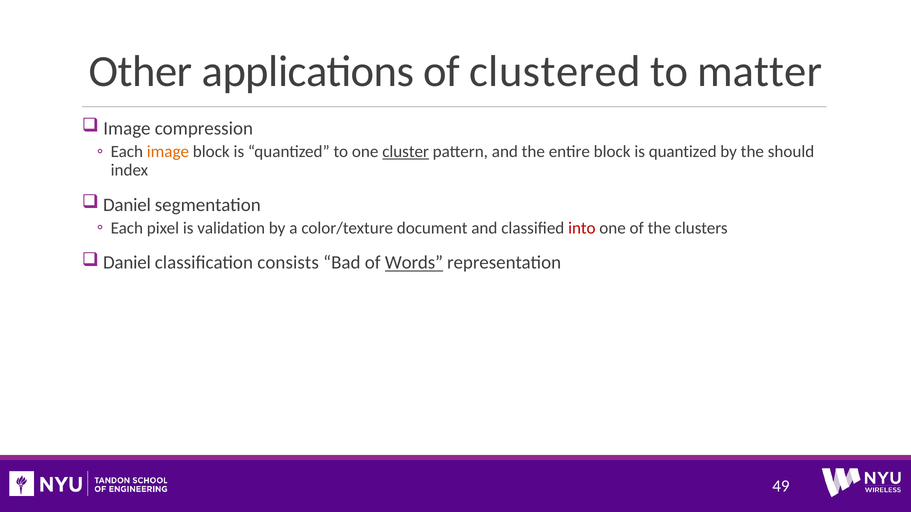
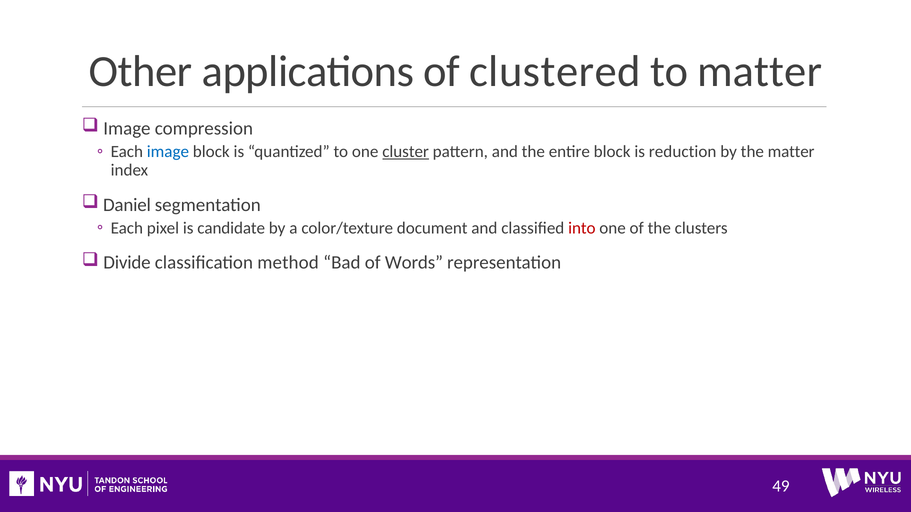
image colour: orange -> blue (168, 152)
entire block is quantized: quantized -> reduction (683, 152)
the should: should -> matter (791, 152)
validation: validation -> candidate (231, 228)
Daniel: Daniel -> Divide (127, 263)
consists: consists -> method (288, 263)
Words underline: present -> none (414, 263)
